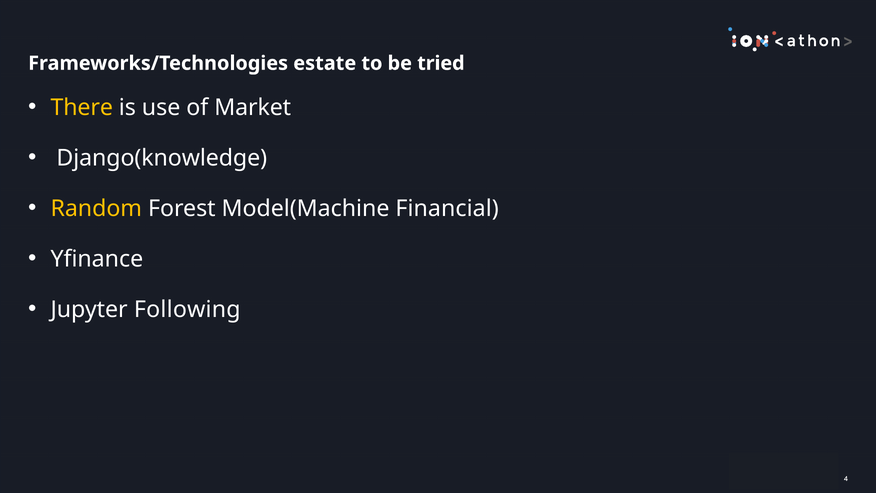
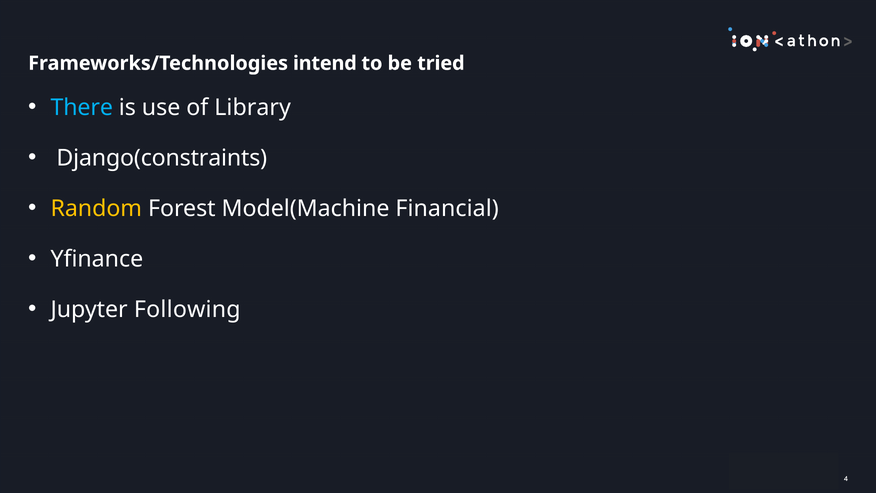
estate: estate -> intend (325, 63)
There colour: yellow -> light blue (82, 107)
Market: Market -> Library (253, 107)
Django(knowledge: Django(knowledge -> Django(constraints (162, 158)
